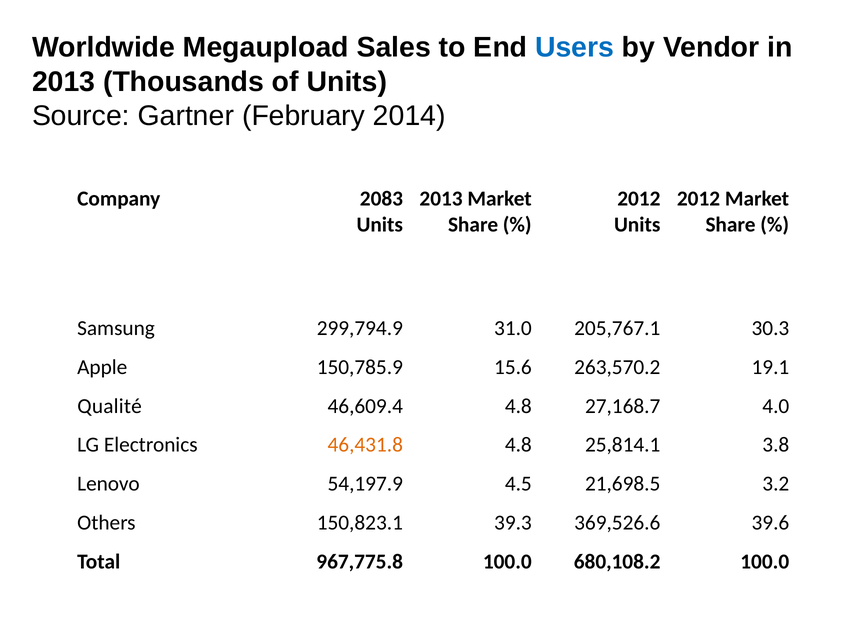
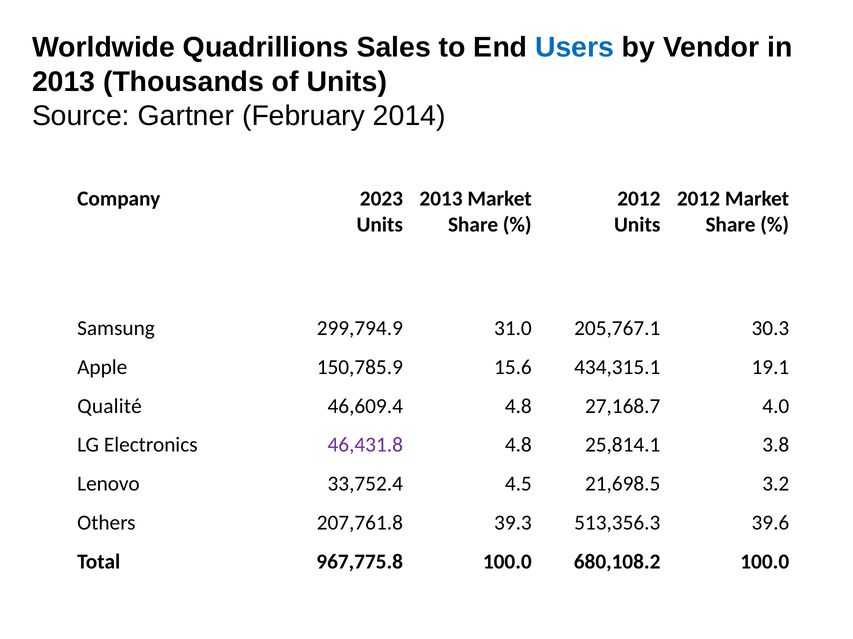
Megaupload: Megaupload -> Quadrillions (266, 48)
2083: 2083 -> 2023 (381, 199)
263,570.2: 263,570.2 -> 434,315.1 (617, 368)
46,431.8 colour: orange -> purple (365, 445)
54,197.9: 54,197.9 -> 33,752.4 (365, 484)
150,823.1: 150,823.1 -> 207,761.8 (360, 523)
369,526.6: 369,526.6 -> 513,356.3 (617, 523)
